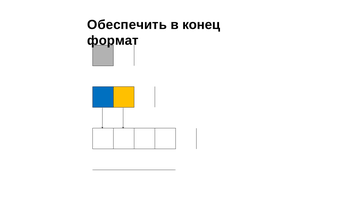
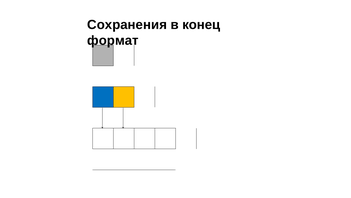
Обеспечить: Обеспечить -> Сохранения (127, 25)
